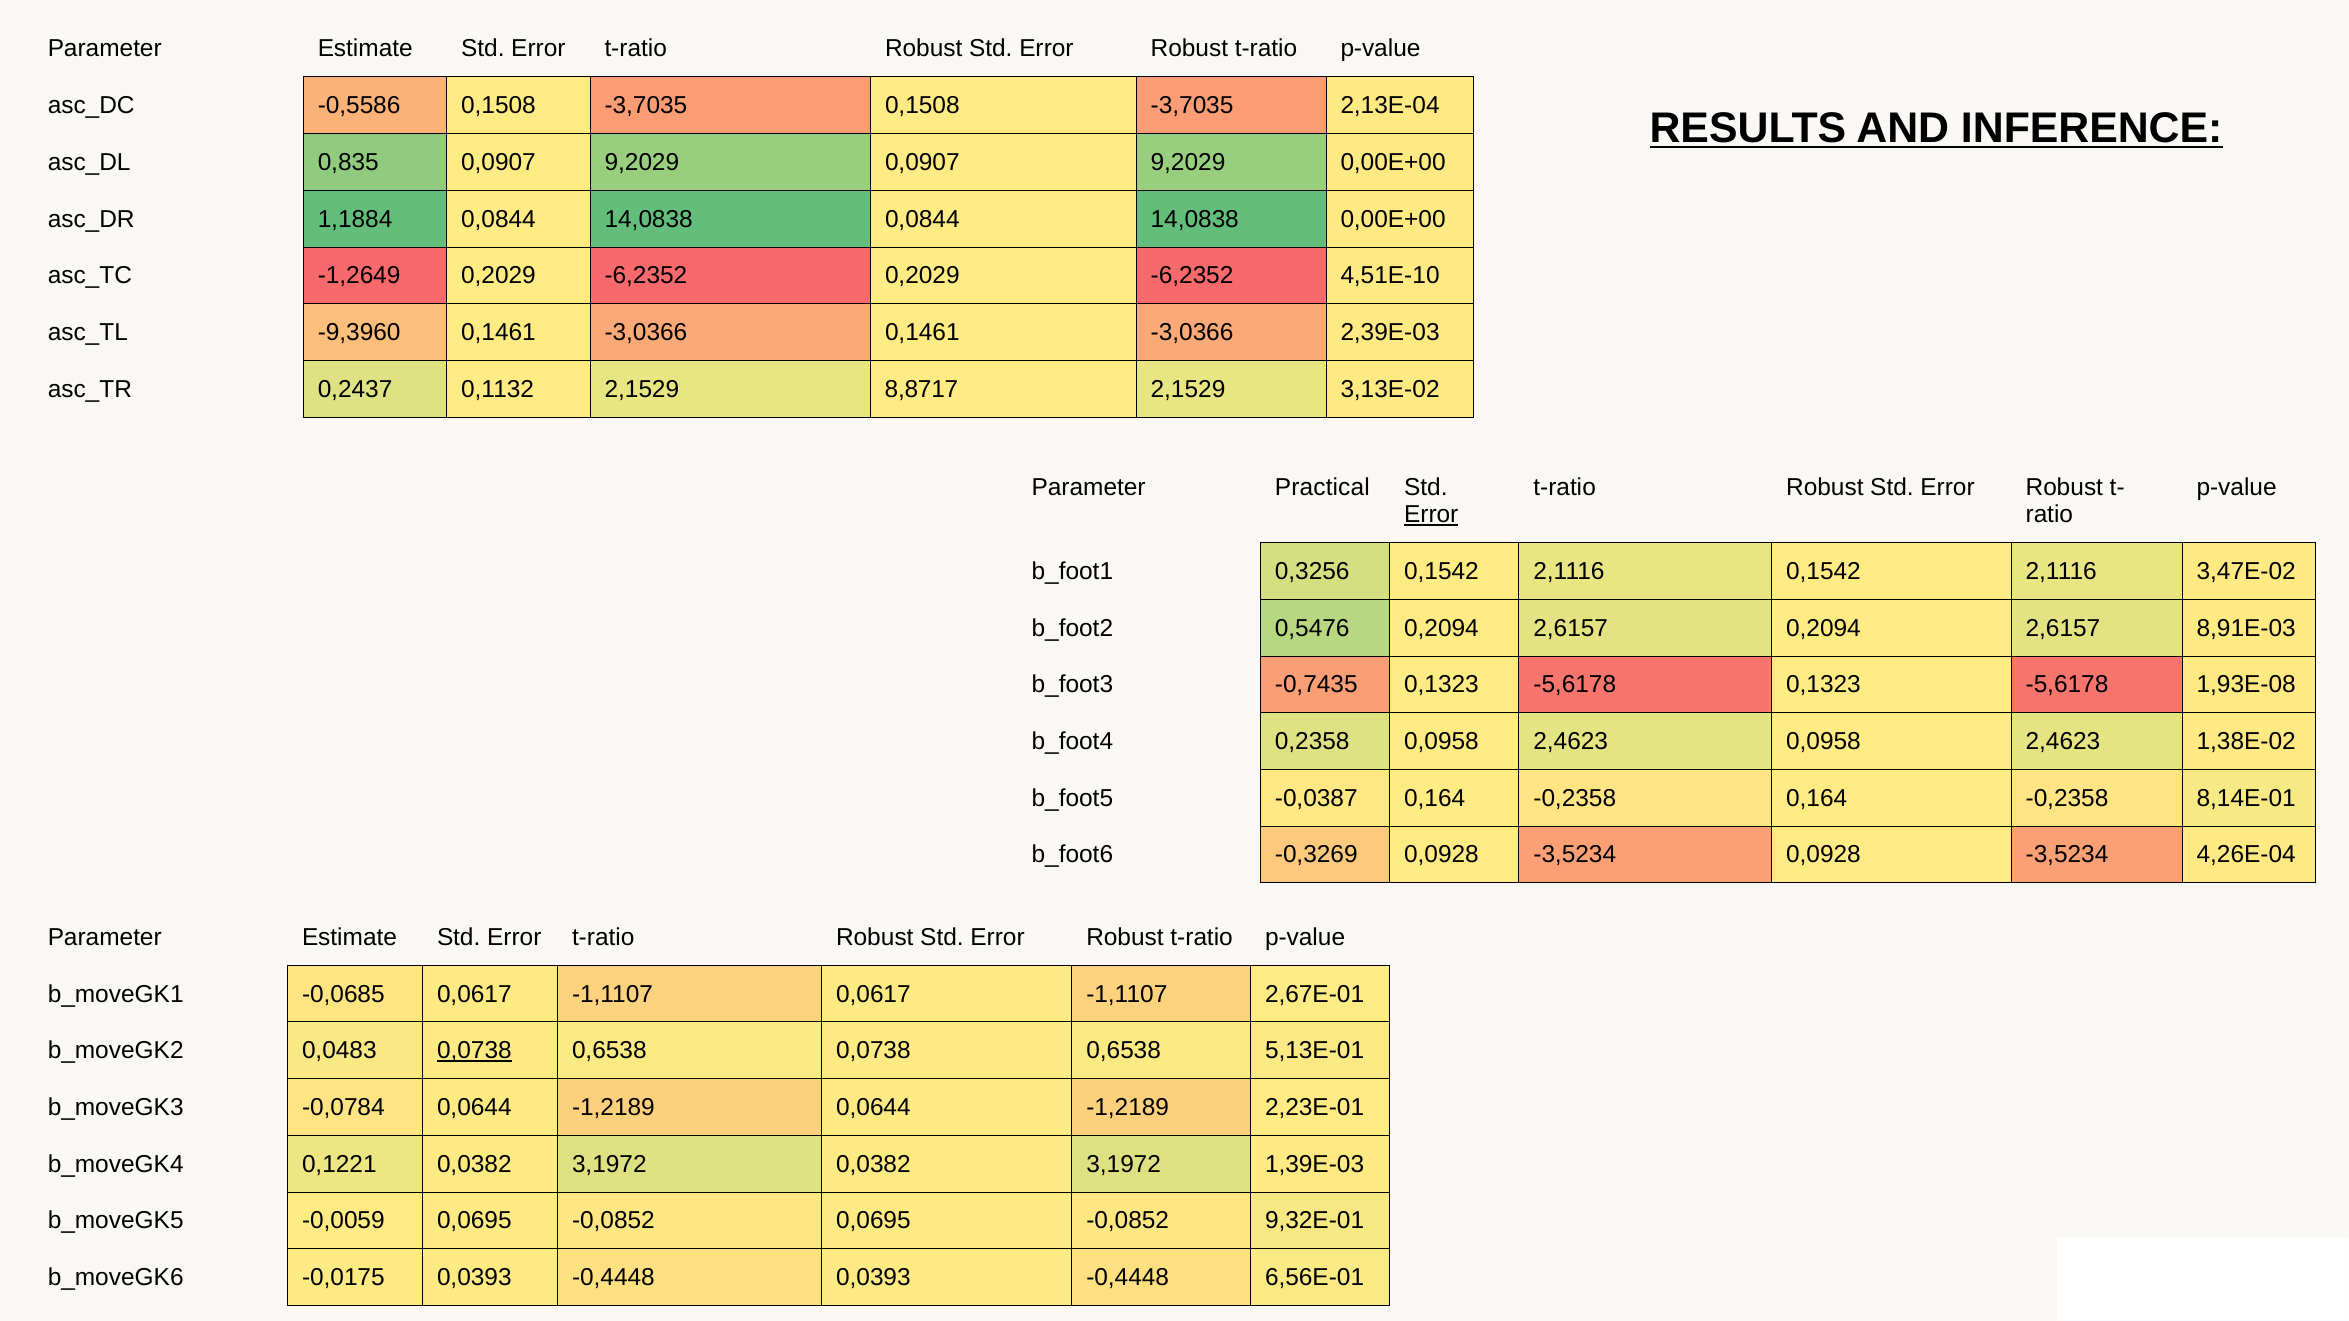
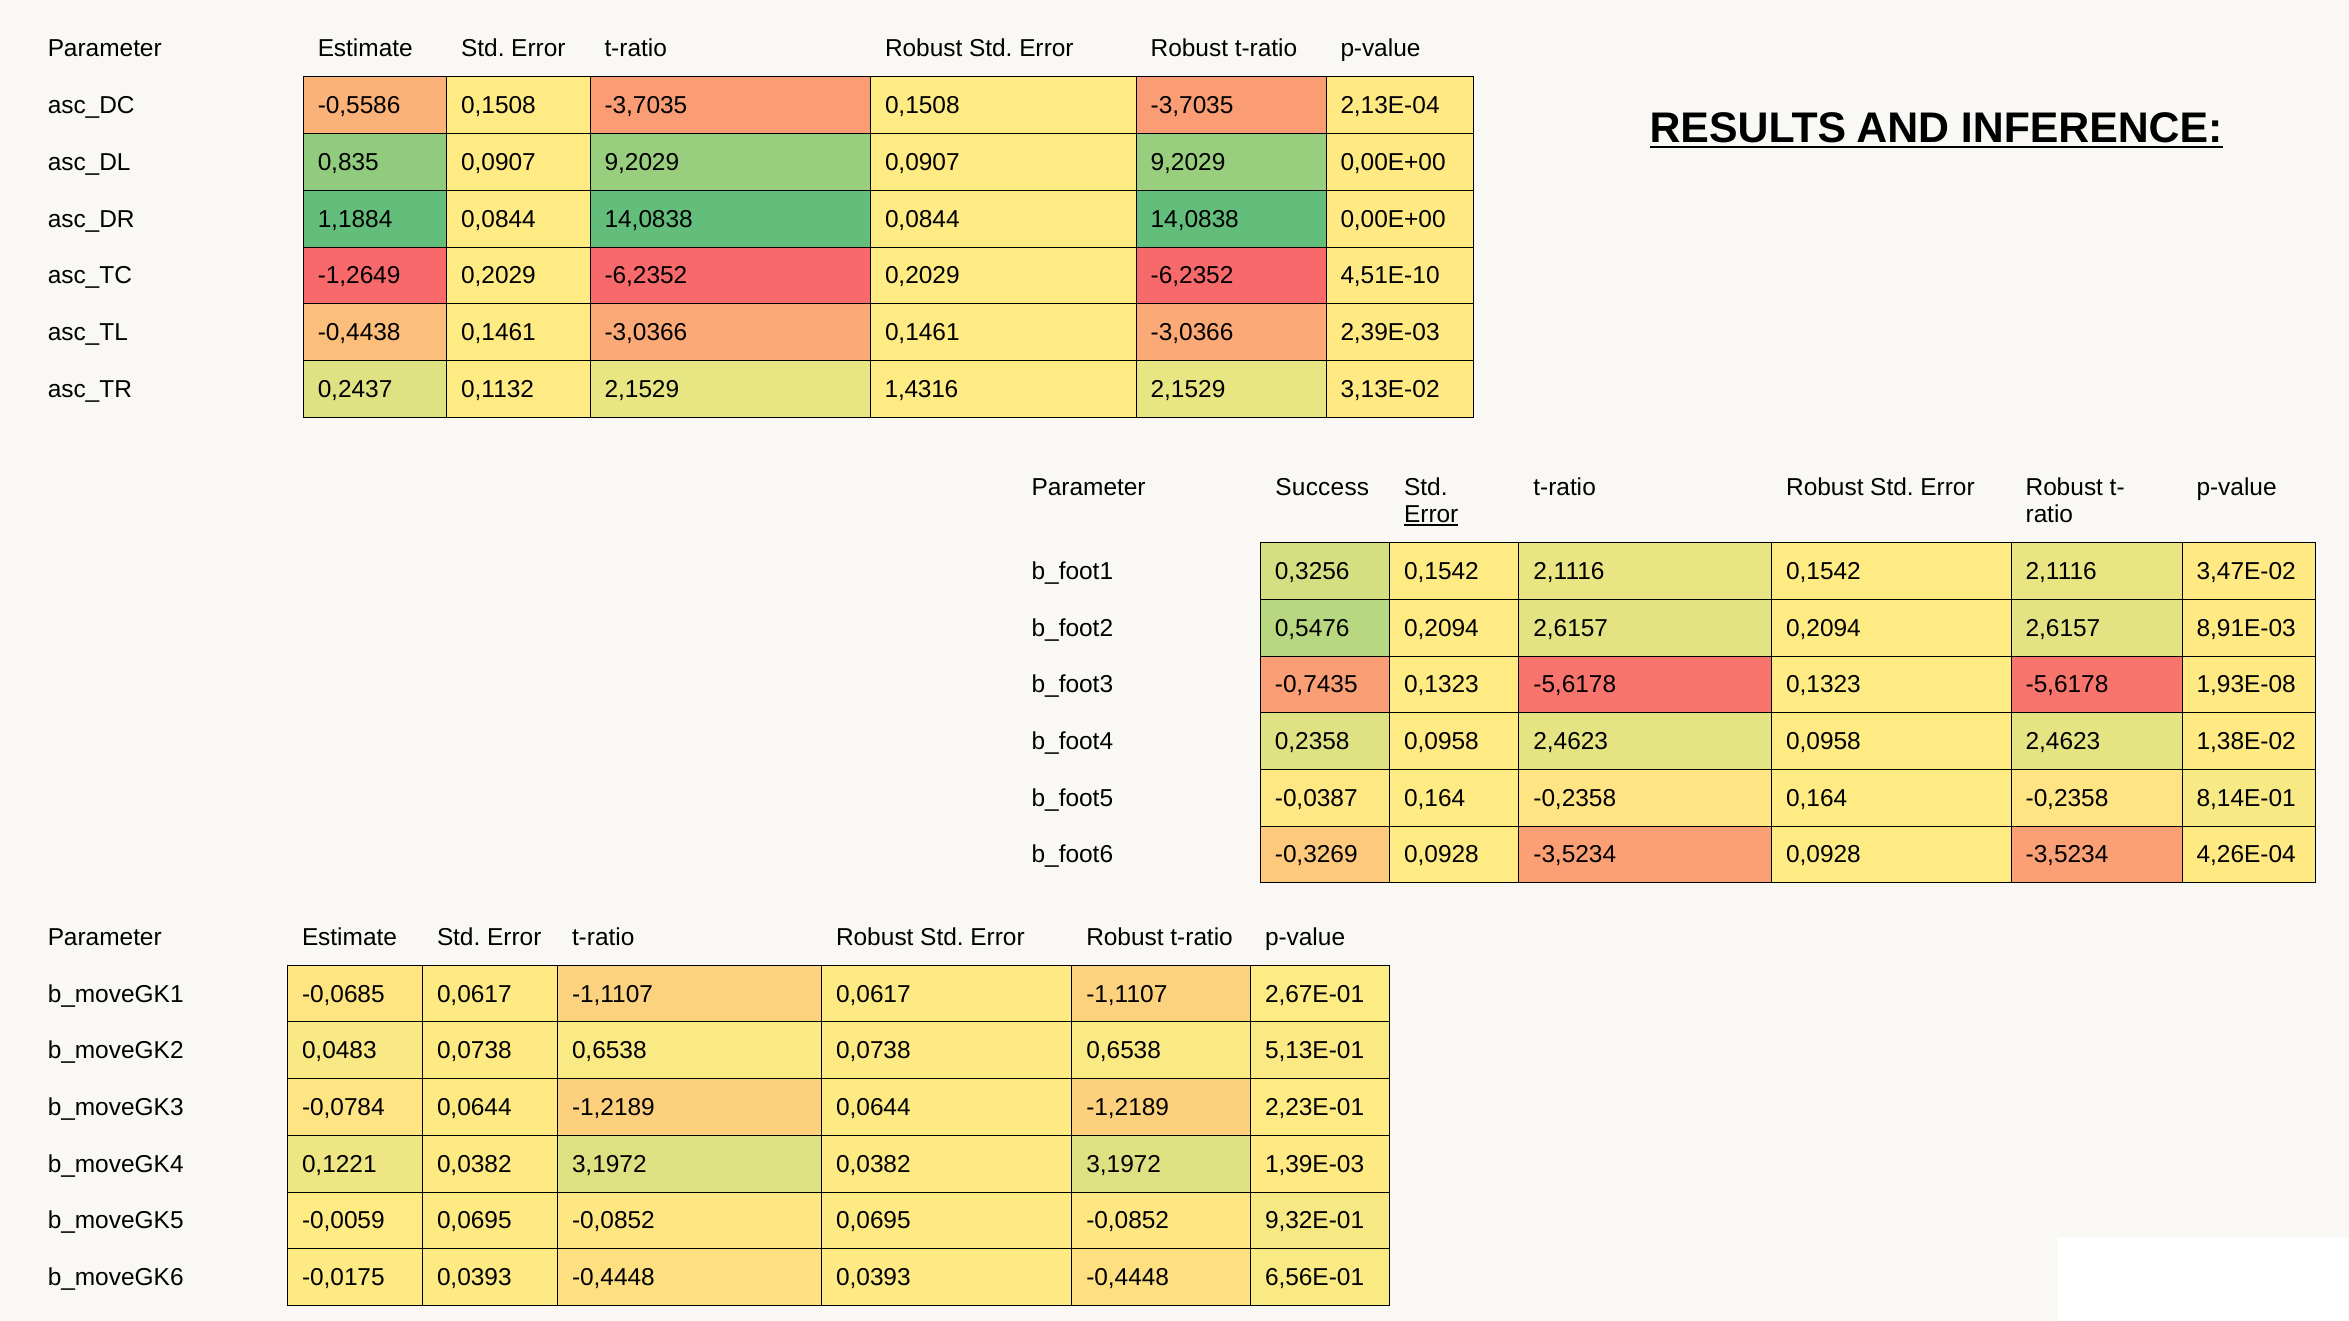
-9,3960: -9,3960 -> -0,4438 (359, 332)
8,8717: 8,8717 -> 1,4316 (922, 389)
Practical: Practical -> Success (1322, 487)
0,0738 underline: present -> none (474, 1051)
